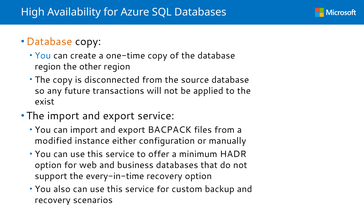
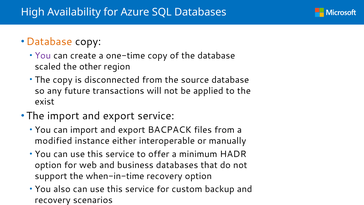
You colour: blue -> purple (43, 56)
region: region -> scaled (48, 67)
configuration: configuration -> interoperable (167, 141)
every-in-time: every-in-time -> when-in-time (115, 176)
